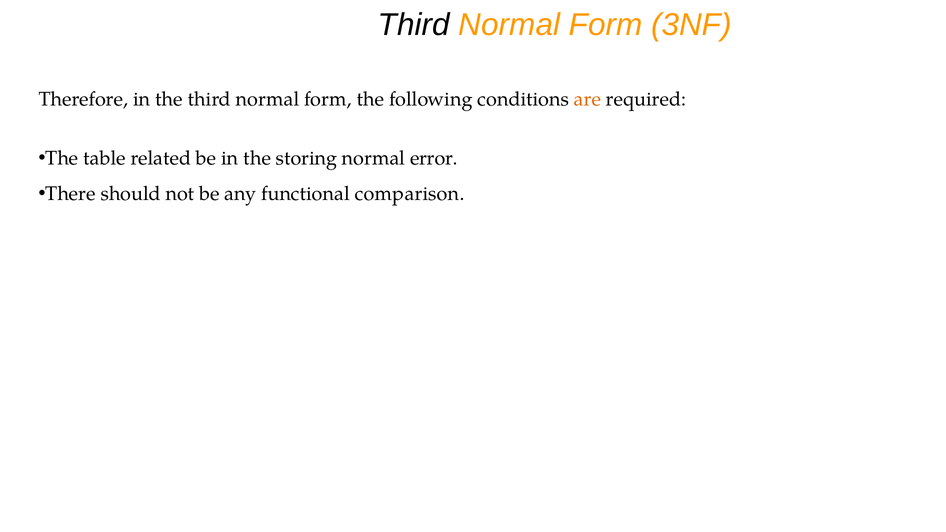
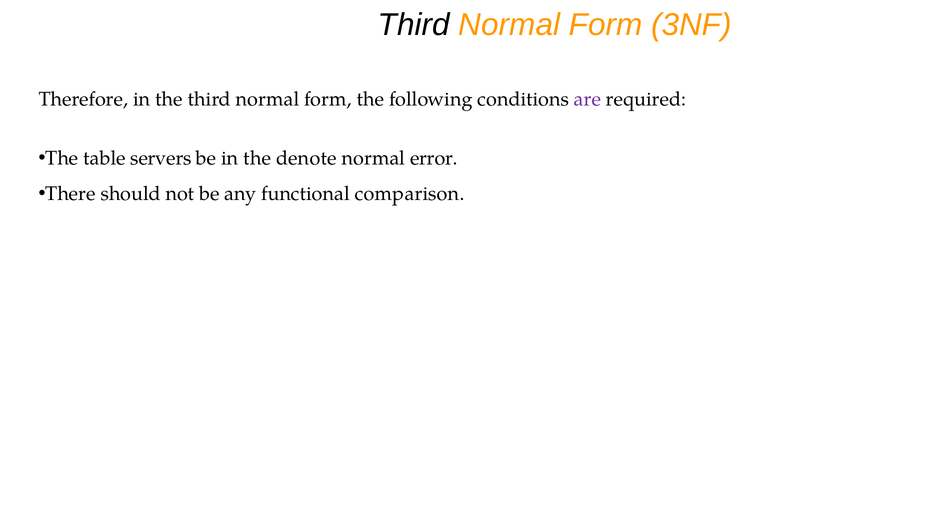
are colour: orange -> purple (587, 99)
related: related -> servers (161, 158)
storing: storing -> denote (306, 158)
